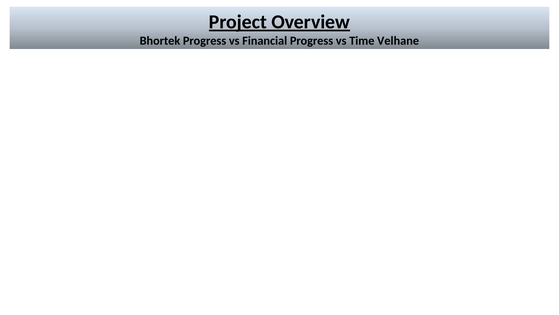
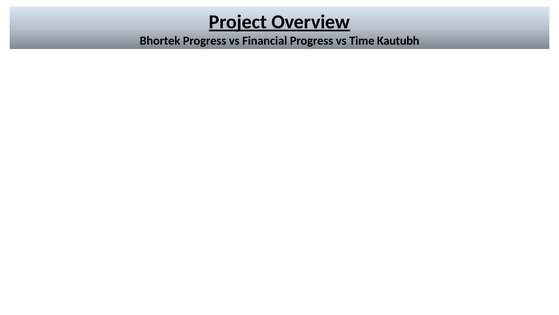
Velhane: Velhane -> Kautubh (398, 41)
